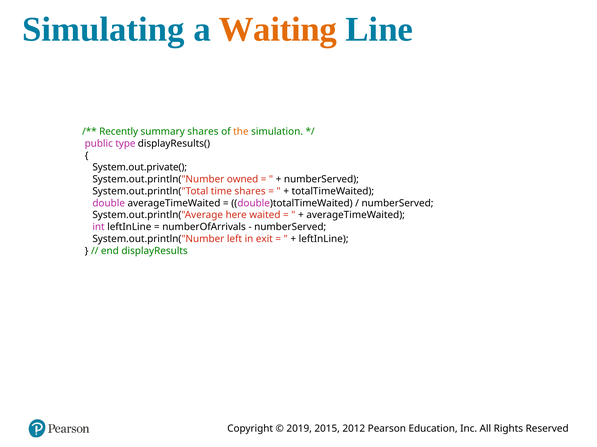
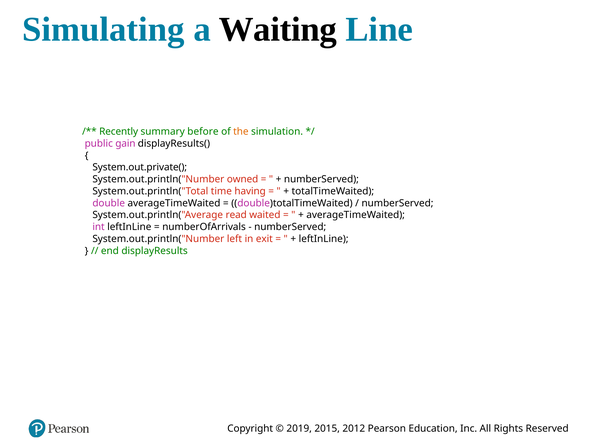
Waiting colour: orange -> black (278, 29)
summary shares: shares -> before (203, 132)
type: type -> gain (125, 144)
time shares: shares -> having (250, 191)
here: here -> read (236, 215)
